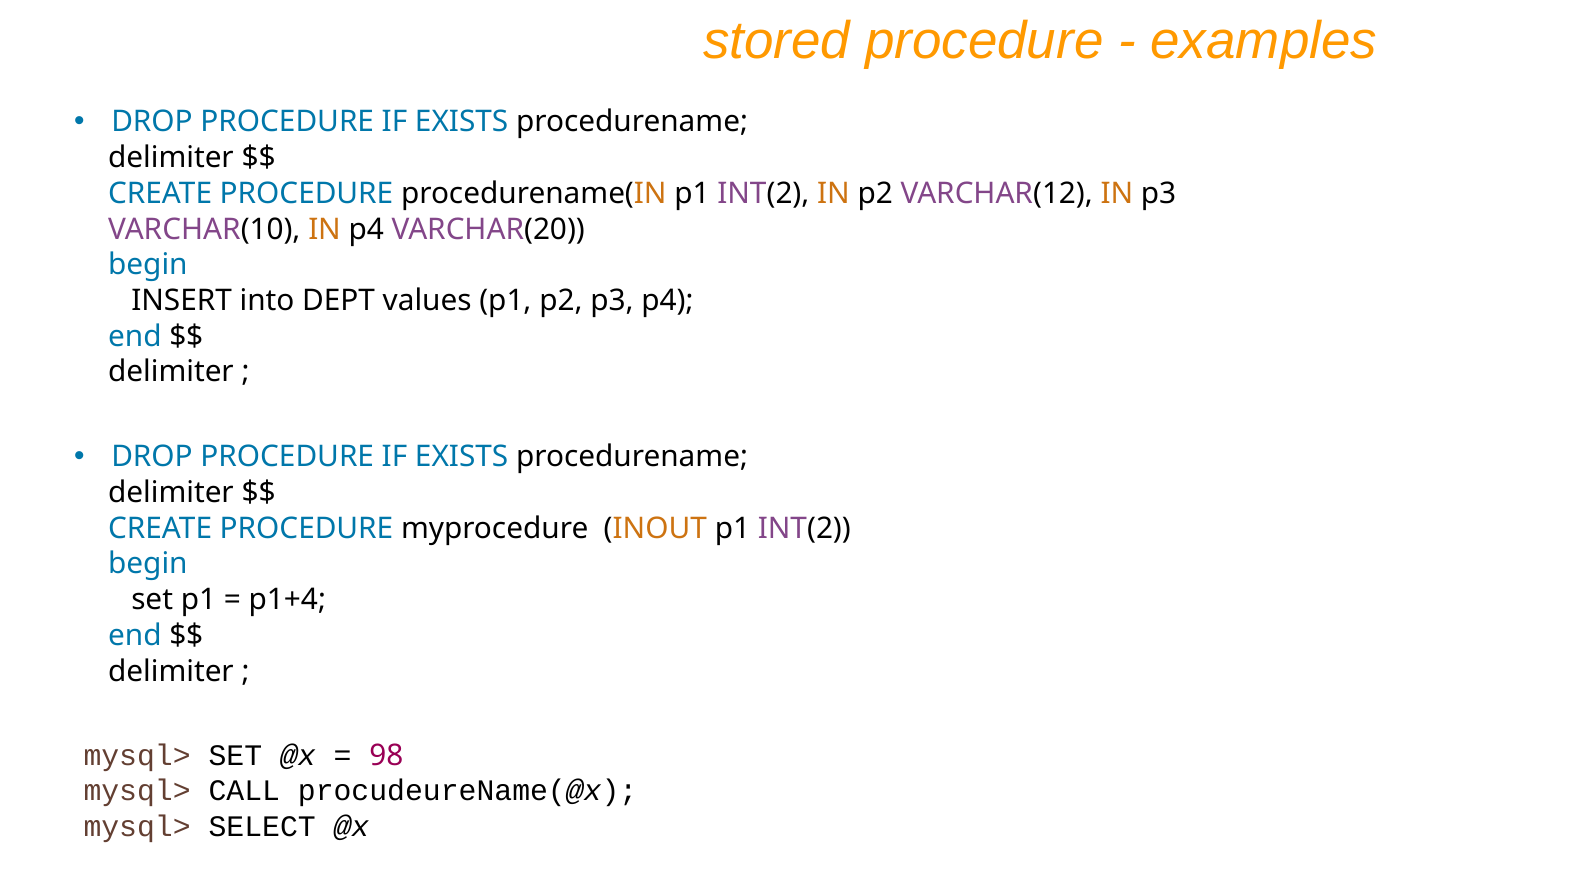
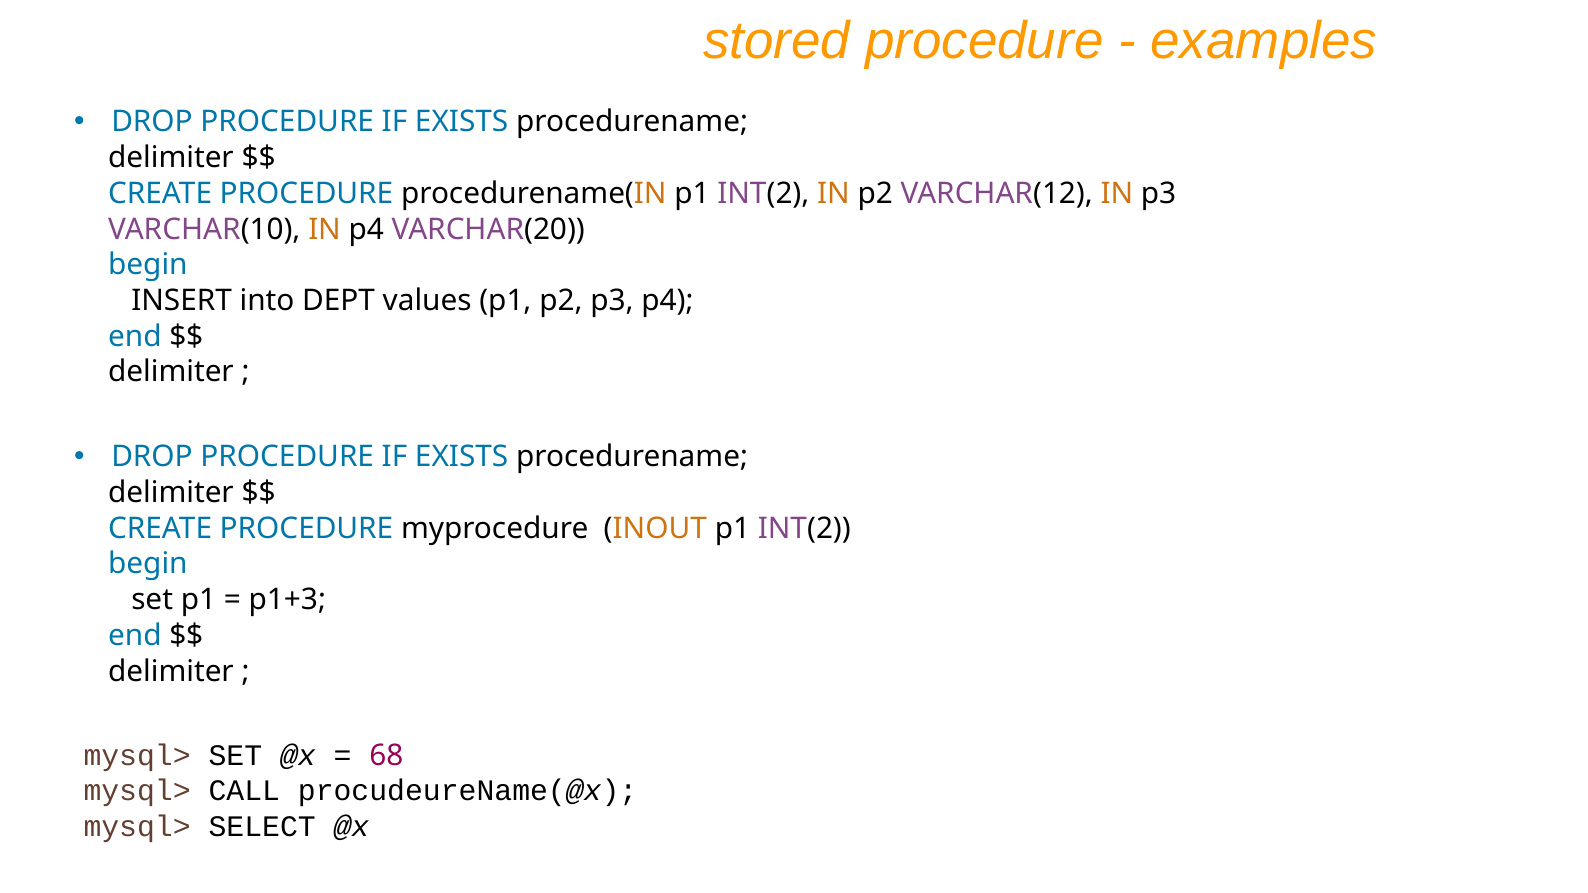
p1+4: p1+4 -> p1+3 (287, 600)
98: 98 -> 68 (386, 755)
